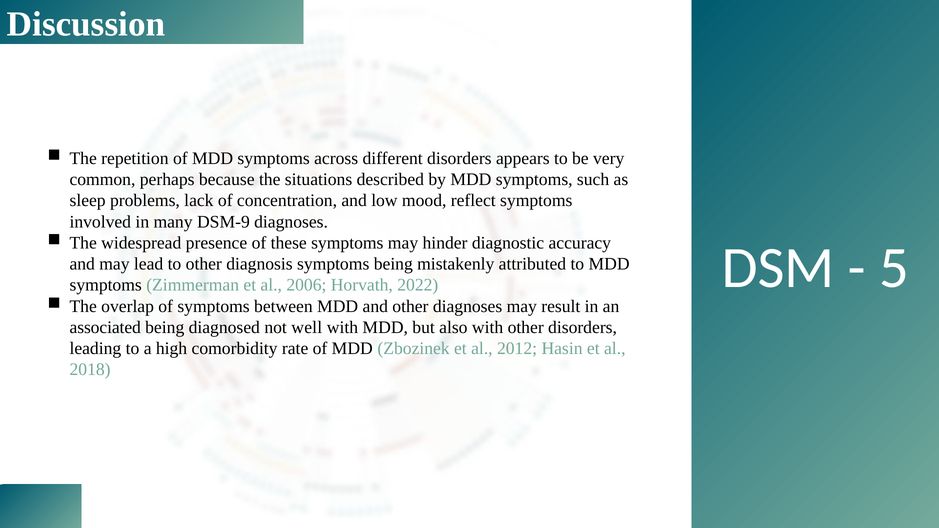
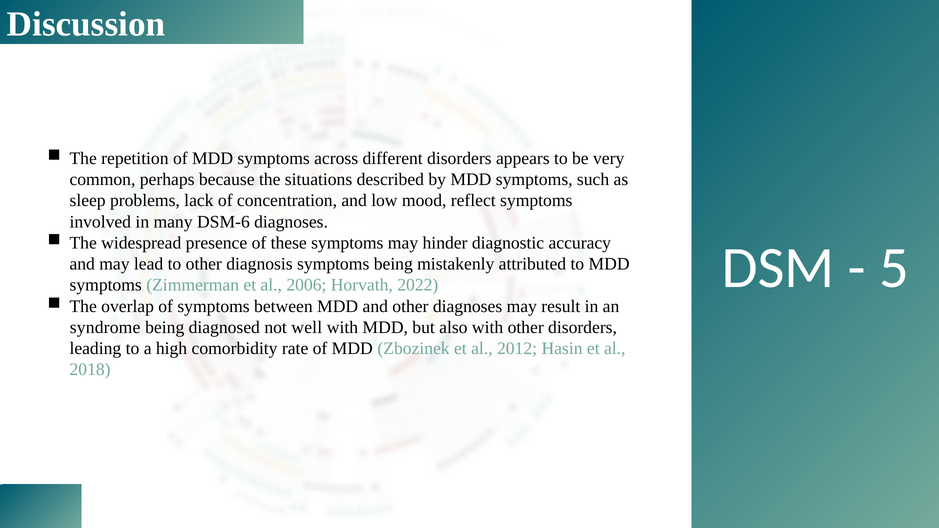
DSM-9: DSM-9 -> DSM-6 (223, 222)
associated: associated -> syndrome (105, 327)
